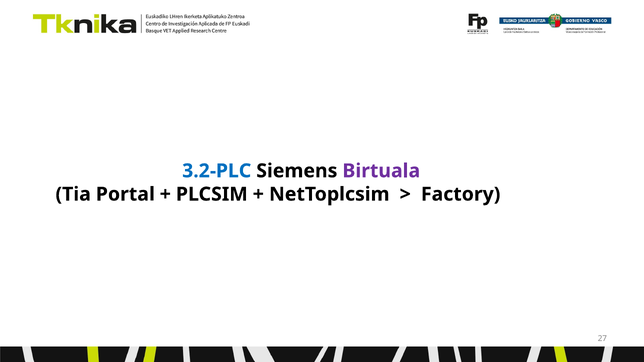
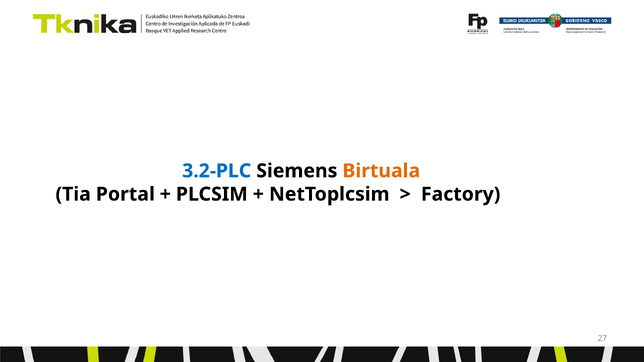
Birtuala colour: purple -> orange (381, 171)
